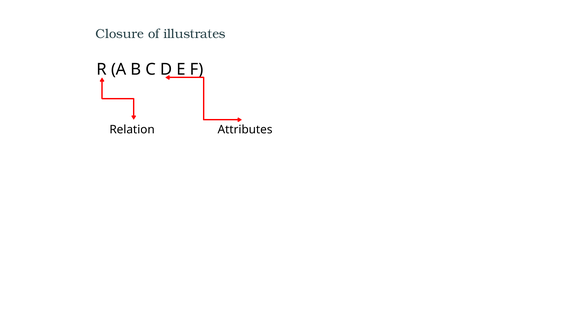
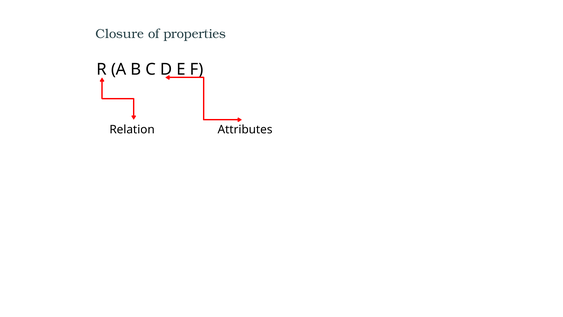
illustrates: illustrates -> properties (195, 34)
